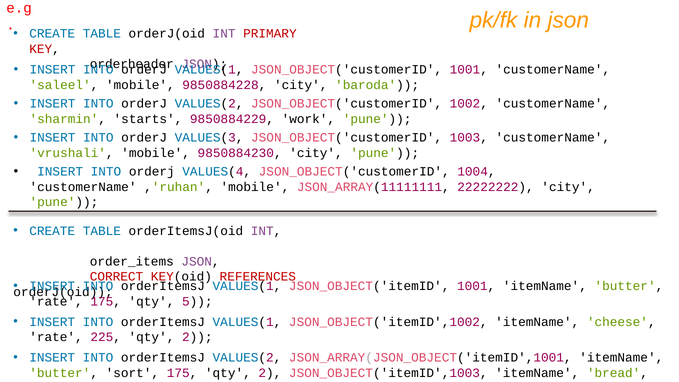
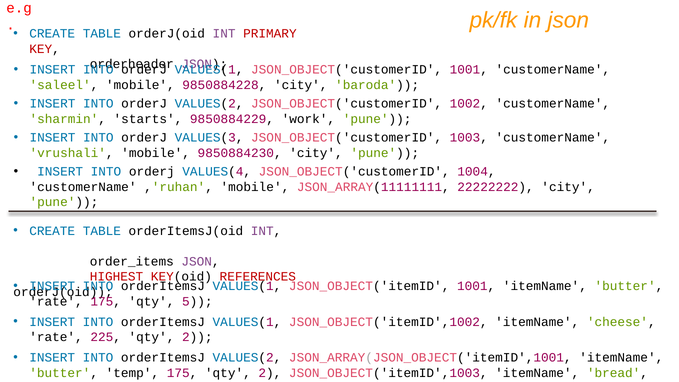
CORRECT: CORRECT -> HIGHEST (116, 277)
sort: sort -> temp (132, 373)
